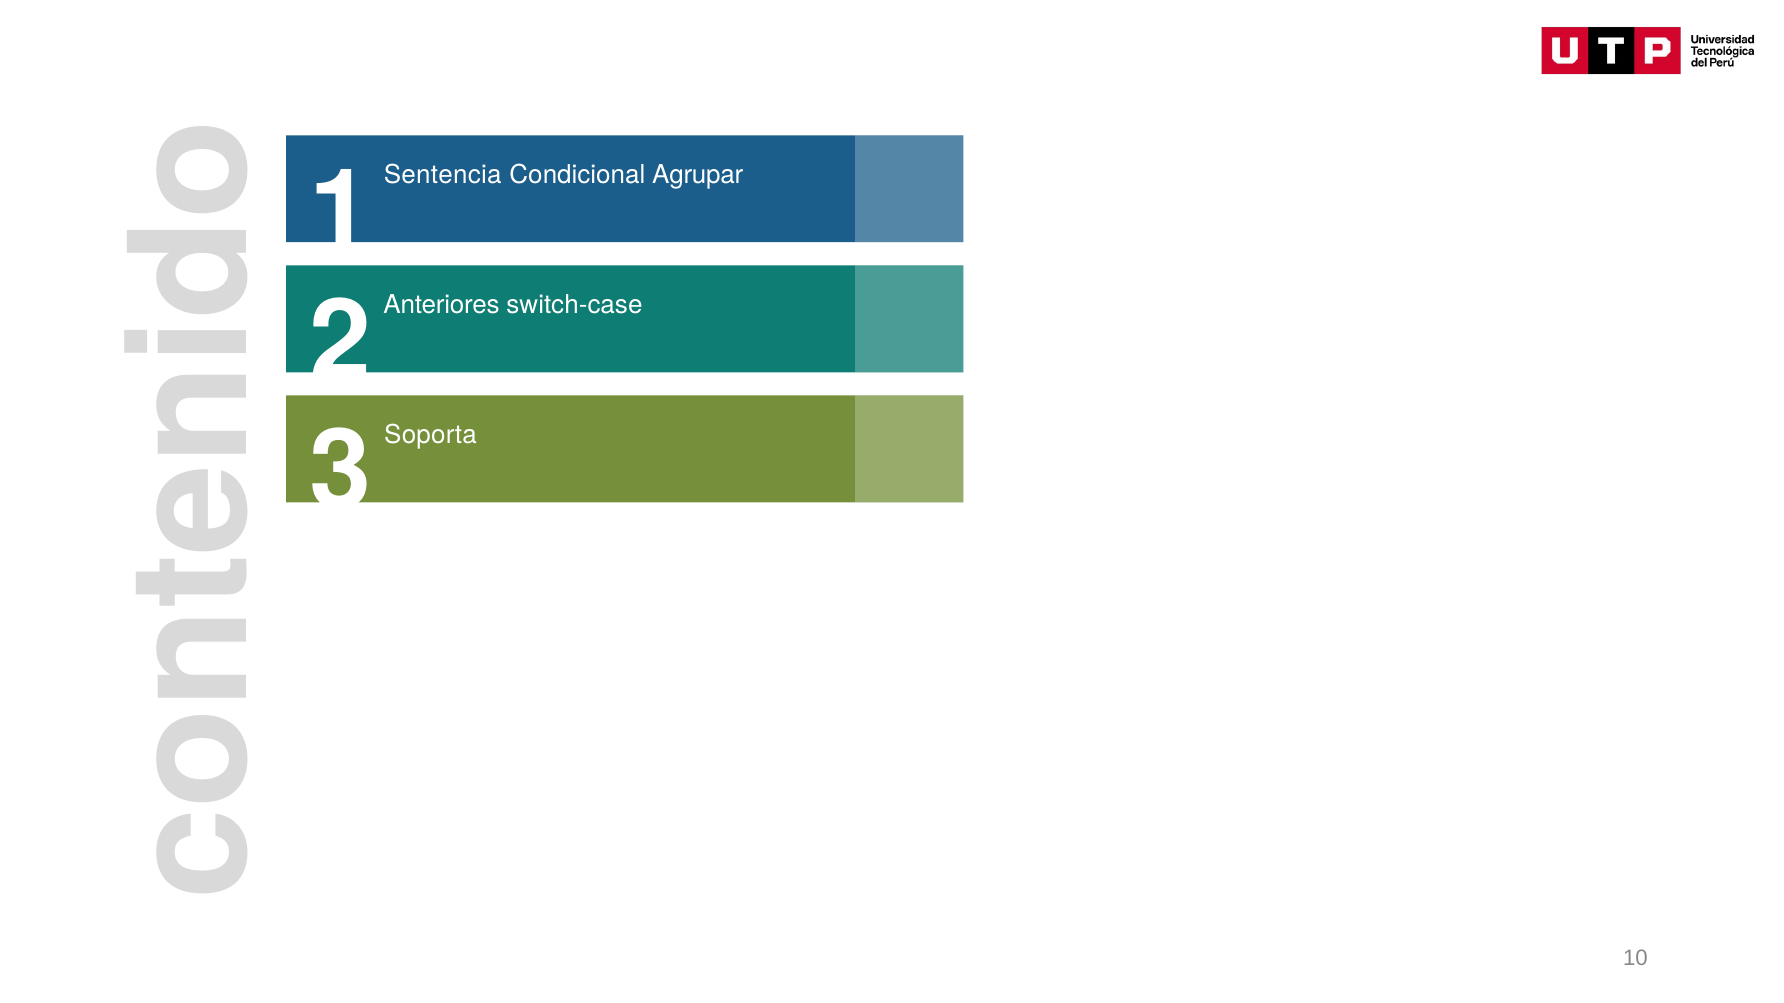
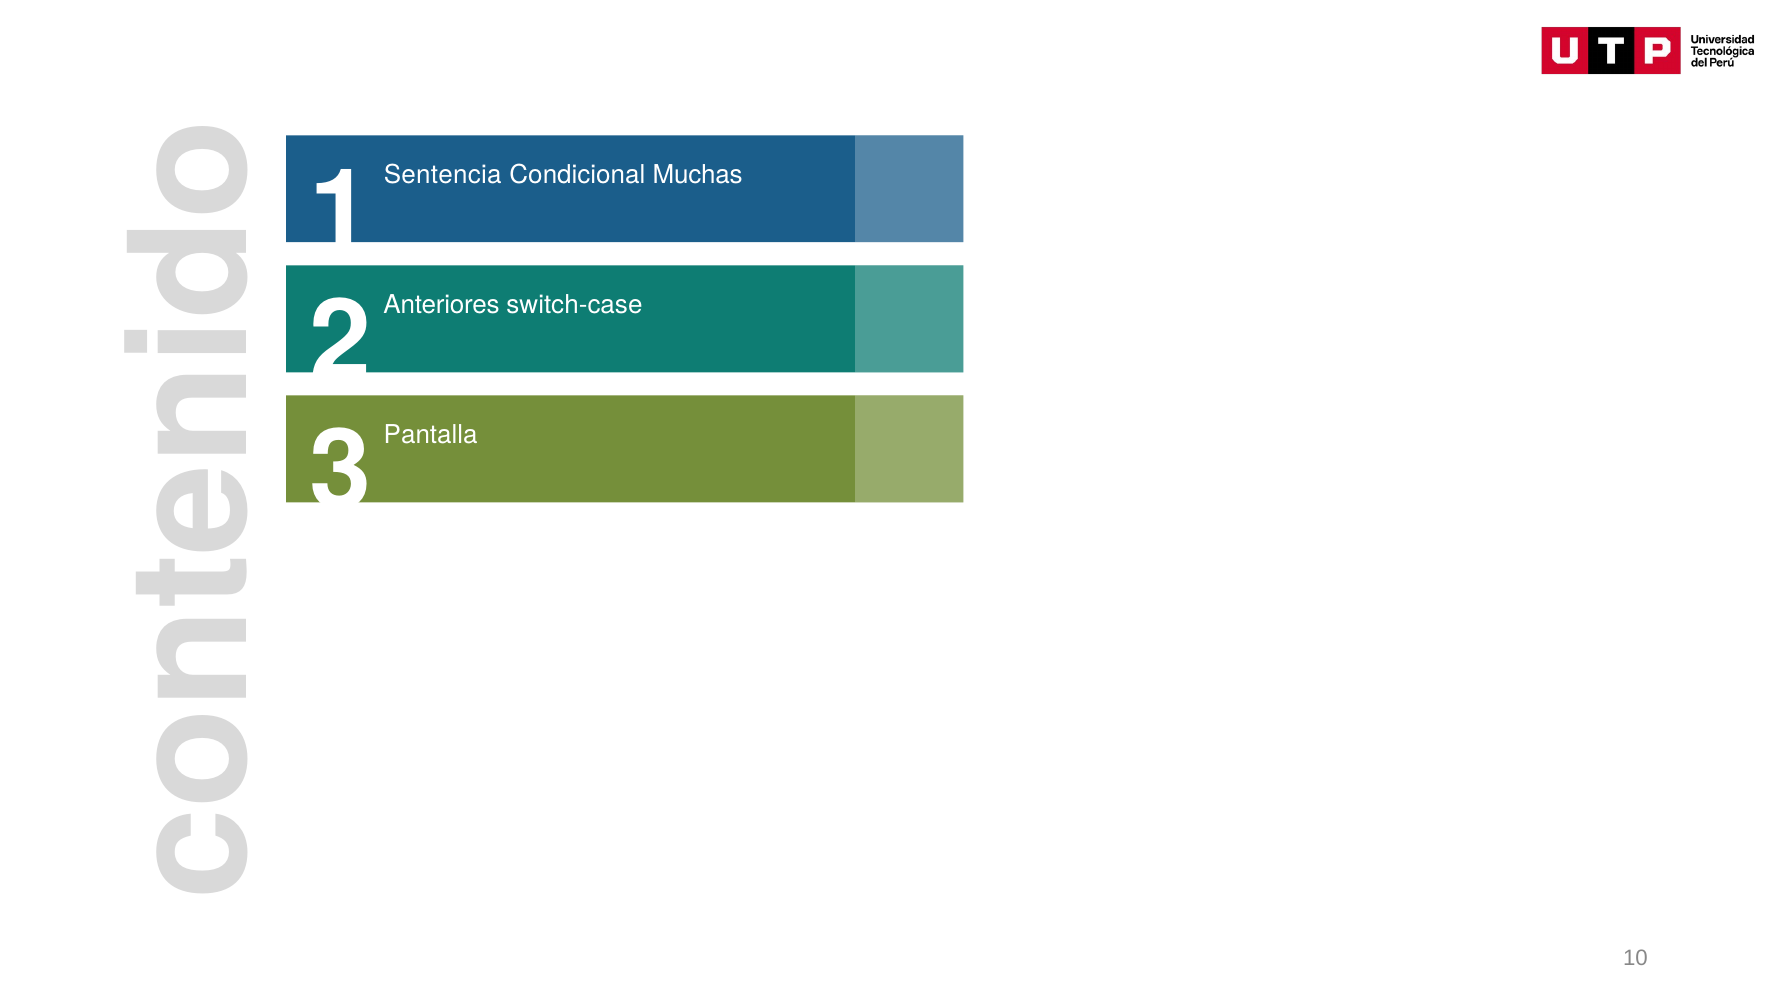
Agrupar: Agrupar -> Muchas (698, 175)
Soporta: Soporta -> Pantalla (431, 435)
